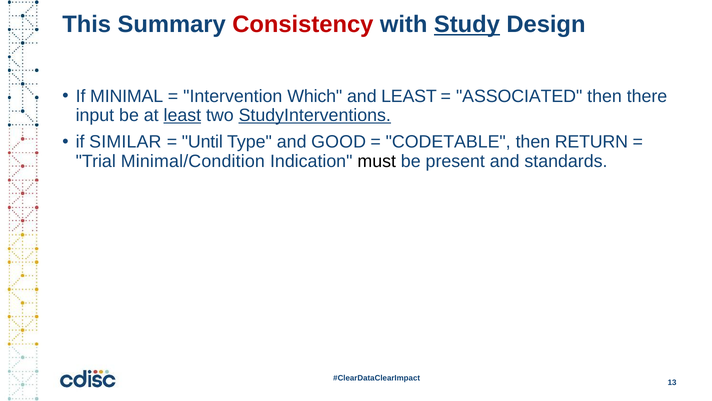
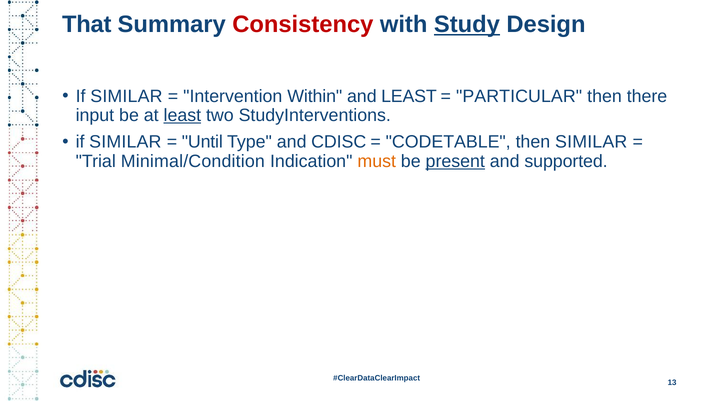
This: This -> That (87, 24)
MINIMAL: MINIMAL -> SIMILAR (126, 96)
Which: Which -> Within (315, 96)
ASSOCIATED: ASSOCIATED -> PARTICULAR (519, 96)
StudyInterventions underline: present -> none (315, 115)
GOOD: GOOD -> CDISC (339, 142)
then RETURN: RETURN -> SIMILAR (591, 142)
must colour: black -> orange (377, 161)
present underline: none -> present (455, 161)
standards: standards -> supported (566, 161)
